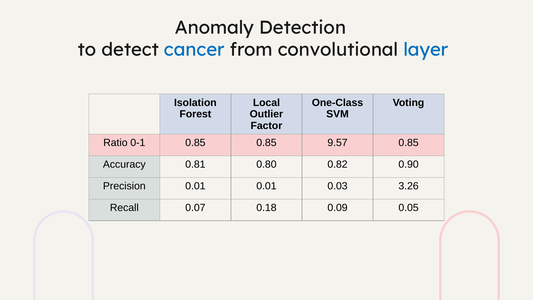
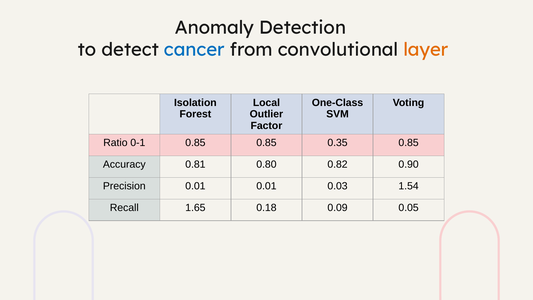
layer colour: blue -> orange (426, 50)
9.57: 9.57 -> 0.35 (338, 143)
3.26: 3.26 -> 1.54 (409, 186)
0.07: 0.07 -> 1.65 (195, 208)
